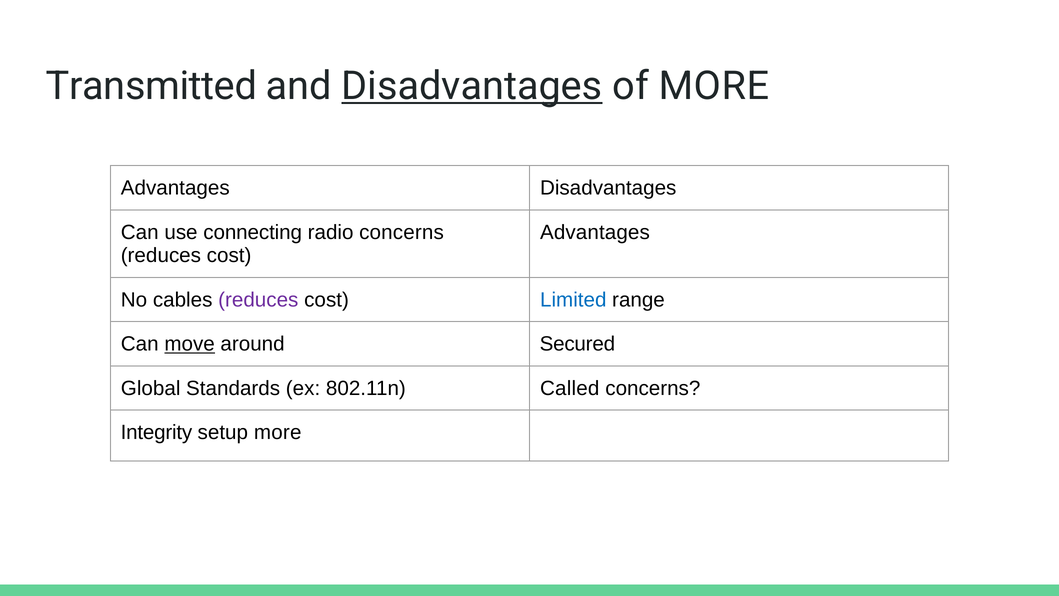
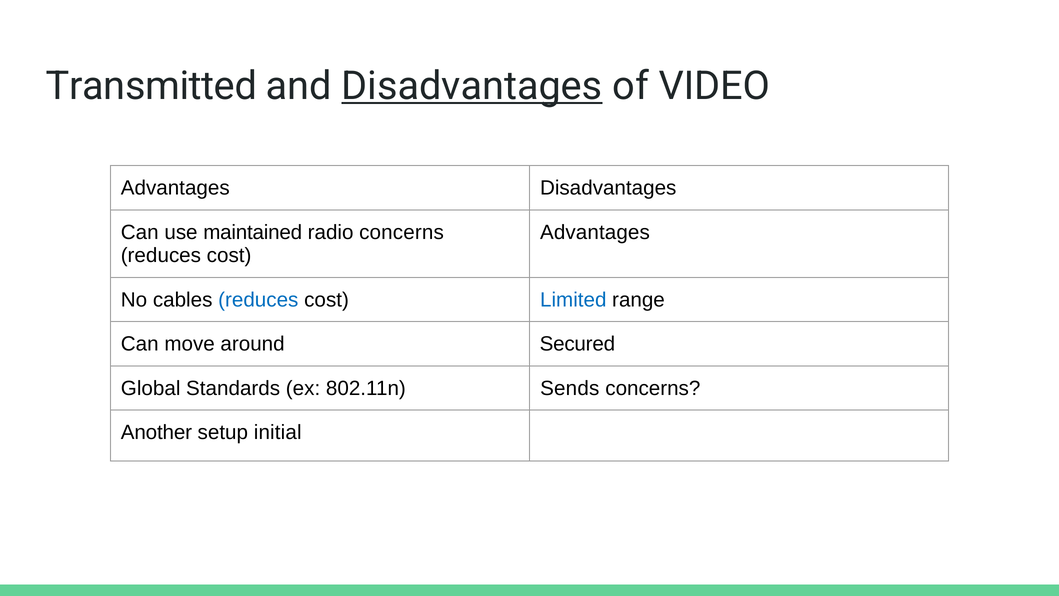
of MORE: MORE -> VIDEO (714, 86)
connecting: connecting -> maintained (253, 232)
reduces colour: purple -> blue (258, 300)
move underline: present -> none (190, 344)
Called: Called -> Sends (570, 388)
Integrity: Integrity -> Another (156, 432)
setup more: more -> initial (278, 432)
